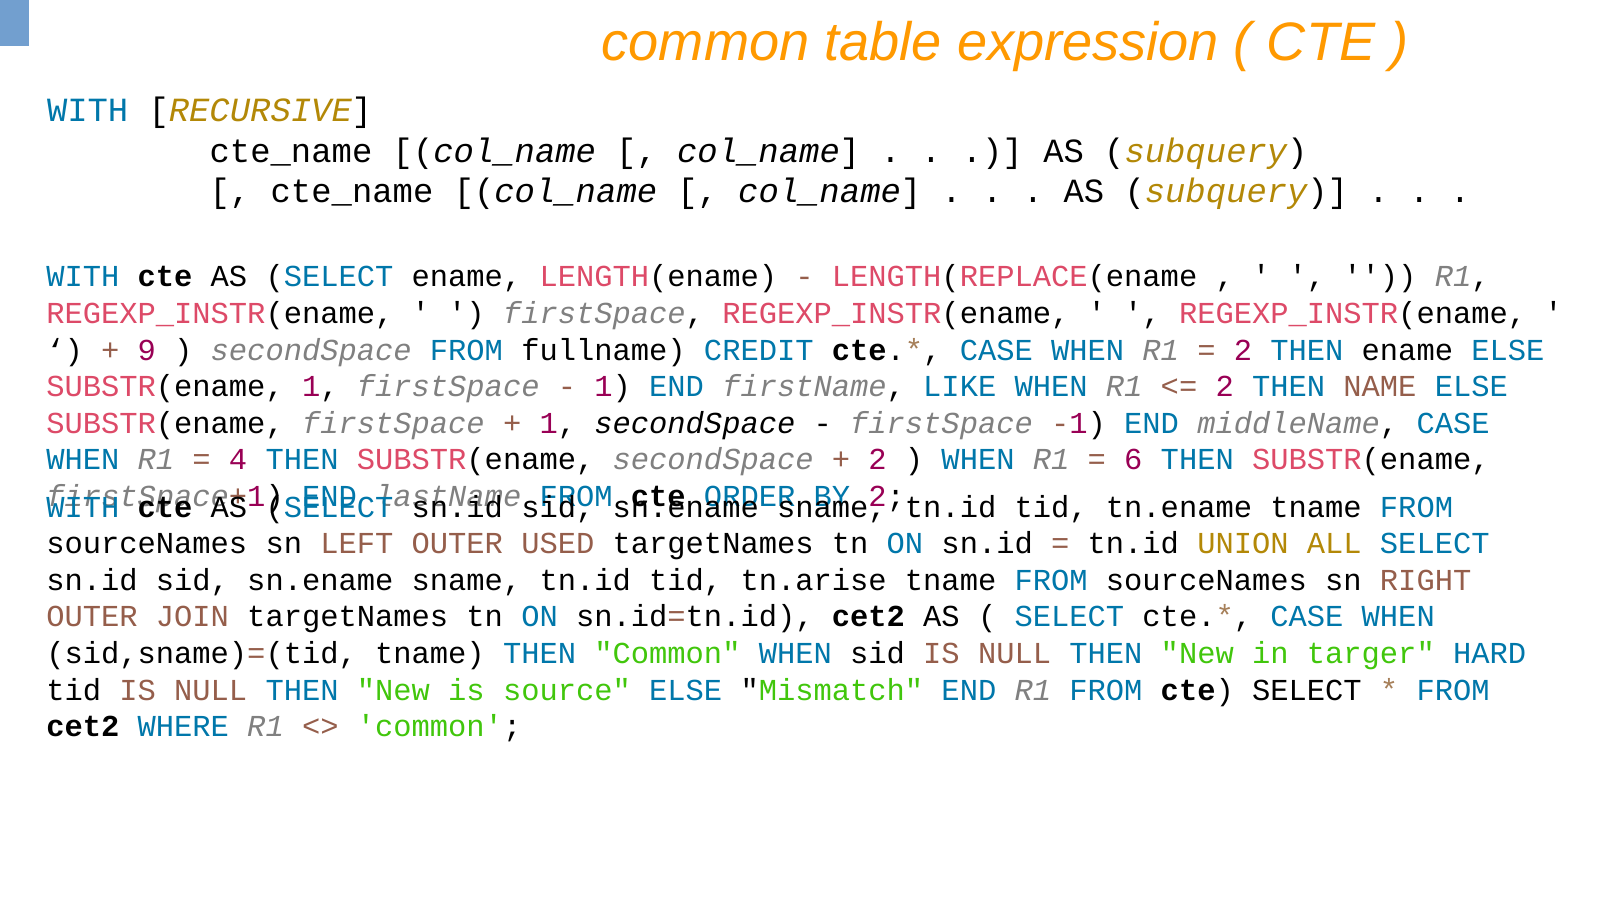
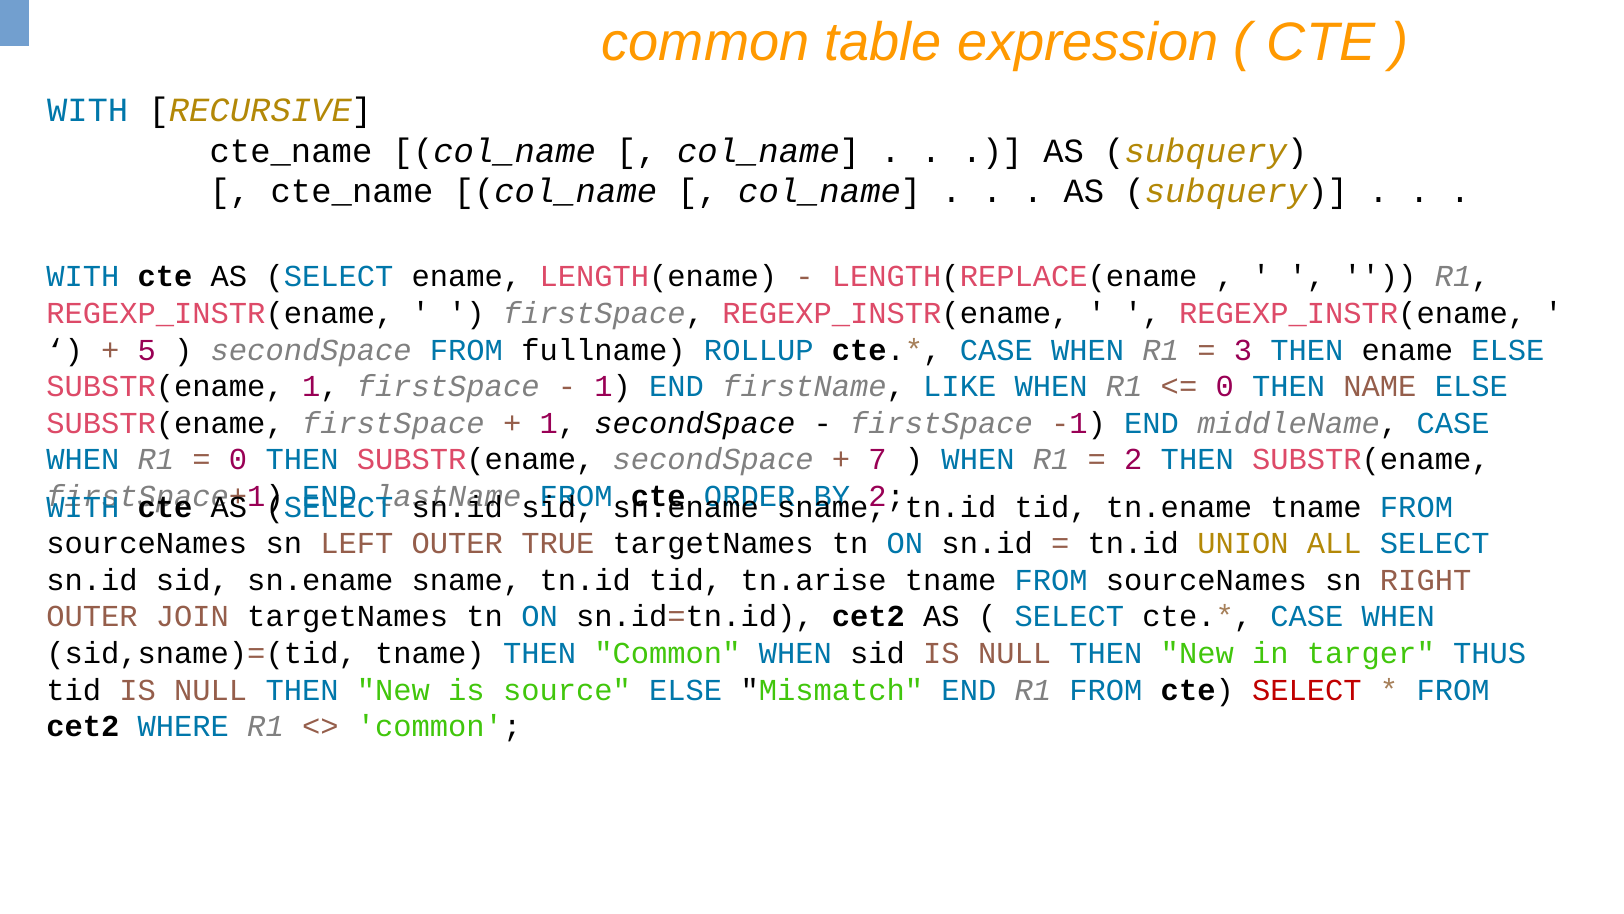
9: 9 -> 5 (147, 350)
CREDIT: CREDIT -> ROLLUP (759, 350)
2: 2 -> 3 (1243, 350)
2: 2 -> 0 (1225, 386)
4: 4 -> 0 (238, 459)
2: 2 -> 7 (878, 459)
6: 6 -> 2 (1133, 459)
USED: USED -> TRUE (558, 543)
HARD: HARD -> THUS (1490, 653)
SELECT colour: black -> red (1307, 690)
